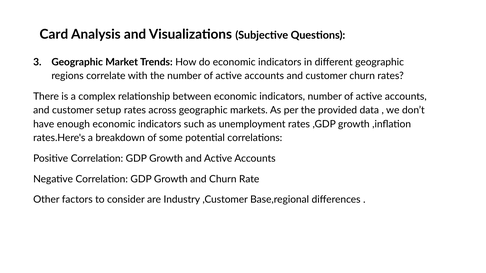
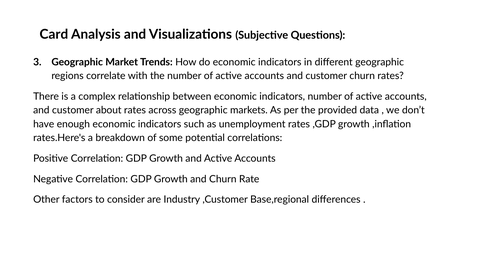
setup: setup -> about (109, 110)
